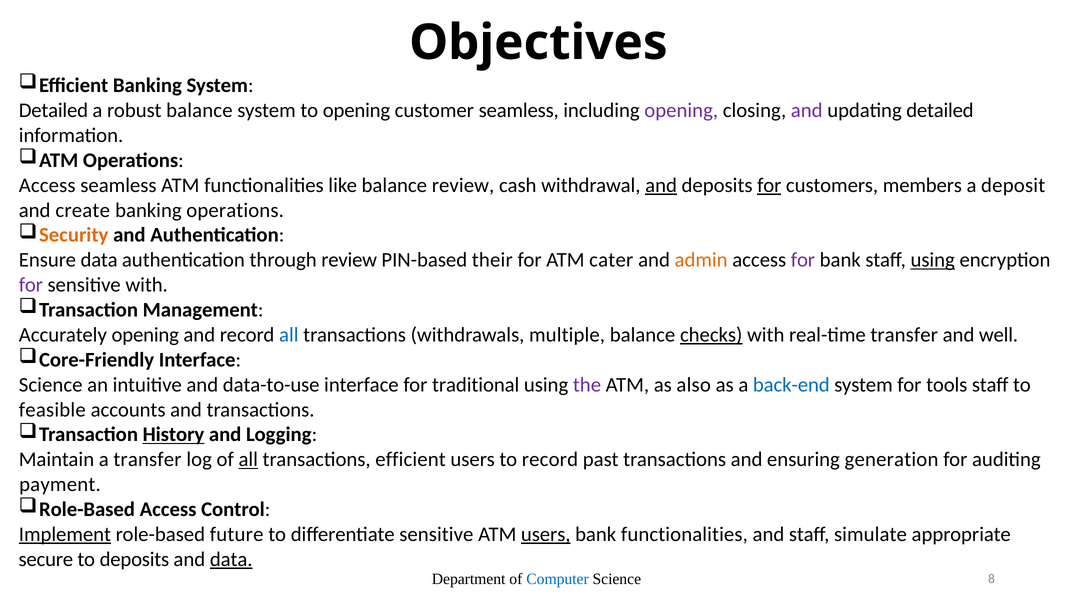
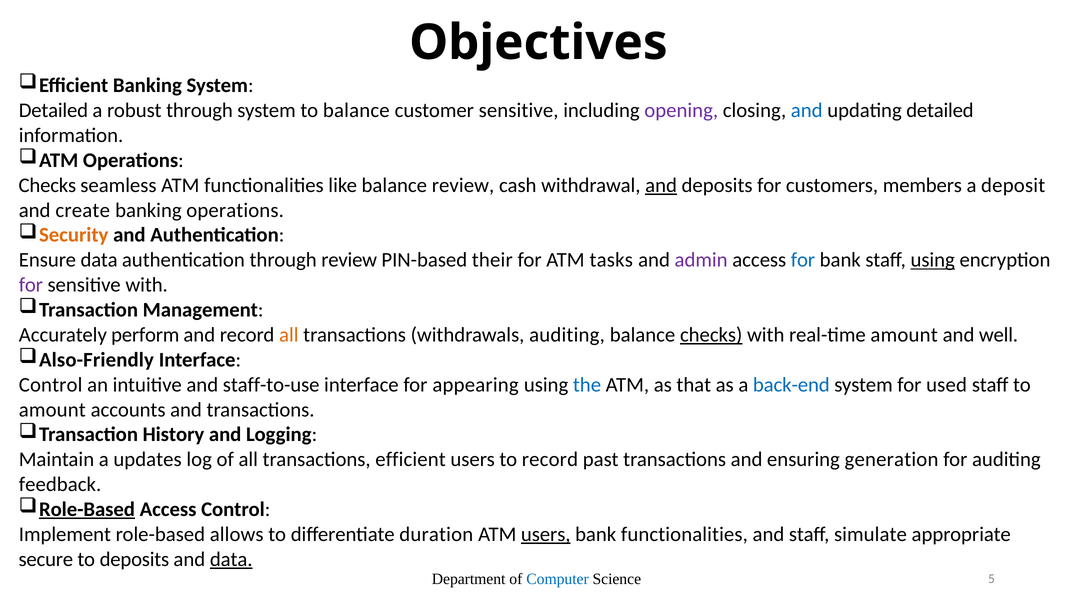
robust balance: balance -> through (200, 110)
to opening: opening -> balance (356, 110)
customer seamless: seamless -> sensitive (519, 110)
and colour: purple -> blue (807, 110)
Access: Access -> Checks (47, 185)
for underline: present -> none (769, 185)
cater: cater -> tasks (611, 260)
admin colour: orange -> purple (701, 260)
for colour: purple -> blue (803, 260)
Accurately opening: opening -> perform (145, 335)
all colour: blue -> orange (289, 335)
withdrawals multiple: multiple -> auditing (567, 335)
real-time transfer: transfer -> amount (904, 335)
Core-Friendly: Core-Friendly -> Also-Friendly (96, 360)
Science: Science -> Control (51, 385)
data-to-use: data-to-use -> staff-to-use (271, 385)
traditional: traditional -> appearing (476, 385)
the colour: purple -> blue (587, 385)
also: also -> that (694, 385)
tools: tools -> used (947, 385)
feasible: feasible -> amount (52, 410)
History underline: present -> none (173, 434)
a transfer: transfer -> updates (148, 459)
all underline: present -> none (248, 459)
payment: payment -> feedback (60, 484)
Role-Based underline: none -> present (87, 509)
Implement underline: present -> none (65, 534)
future: future -> allows (237, 534)
differentiate sensitive: sensitive -> duration (436, 534)
8: 8 -> 5 (992, 578)
